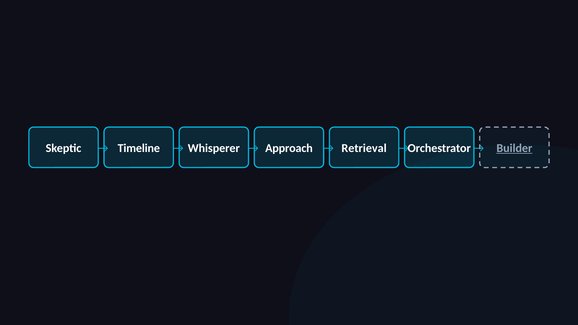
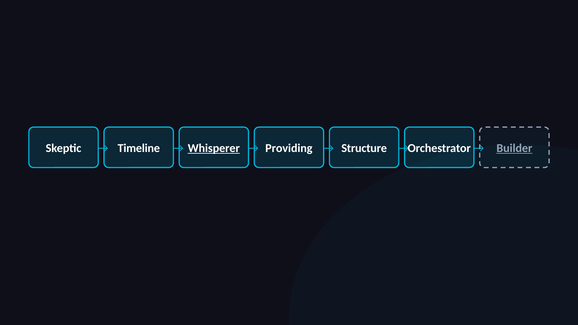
Whisperer underline: none -> present (214, 148)
Approach: Approach -> Providing (289, 148)
Retrieval: Retrieval -> Structure (364, 148)
